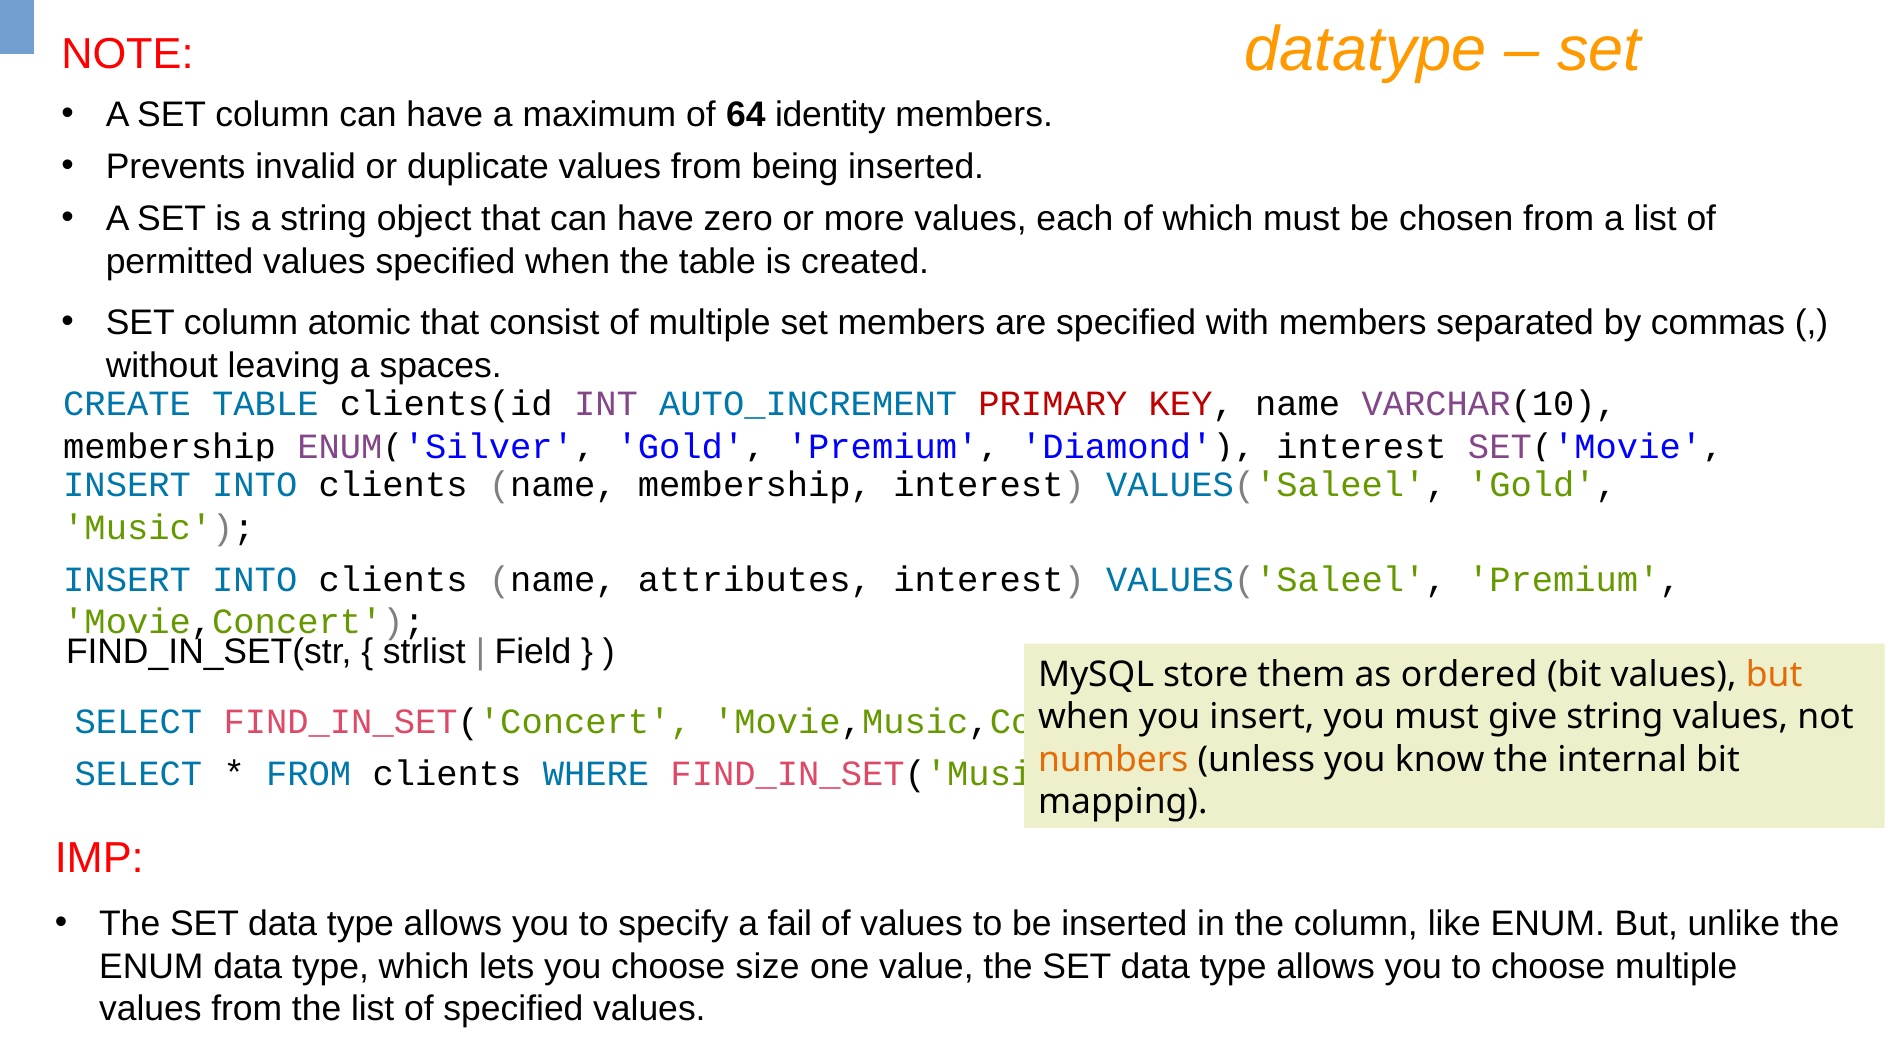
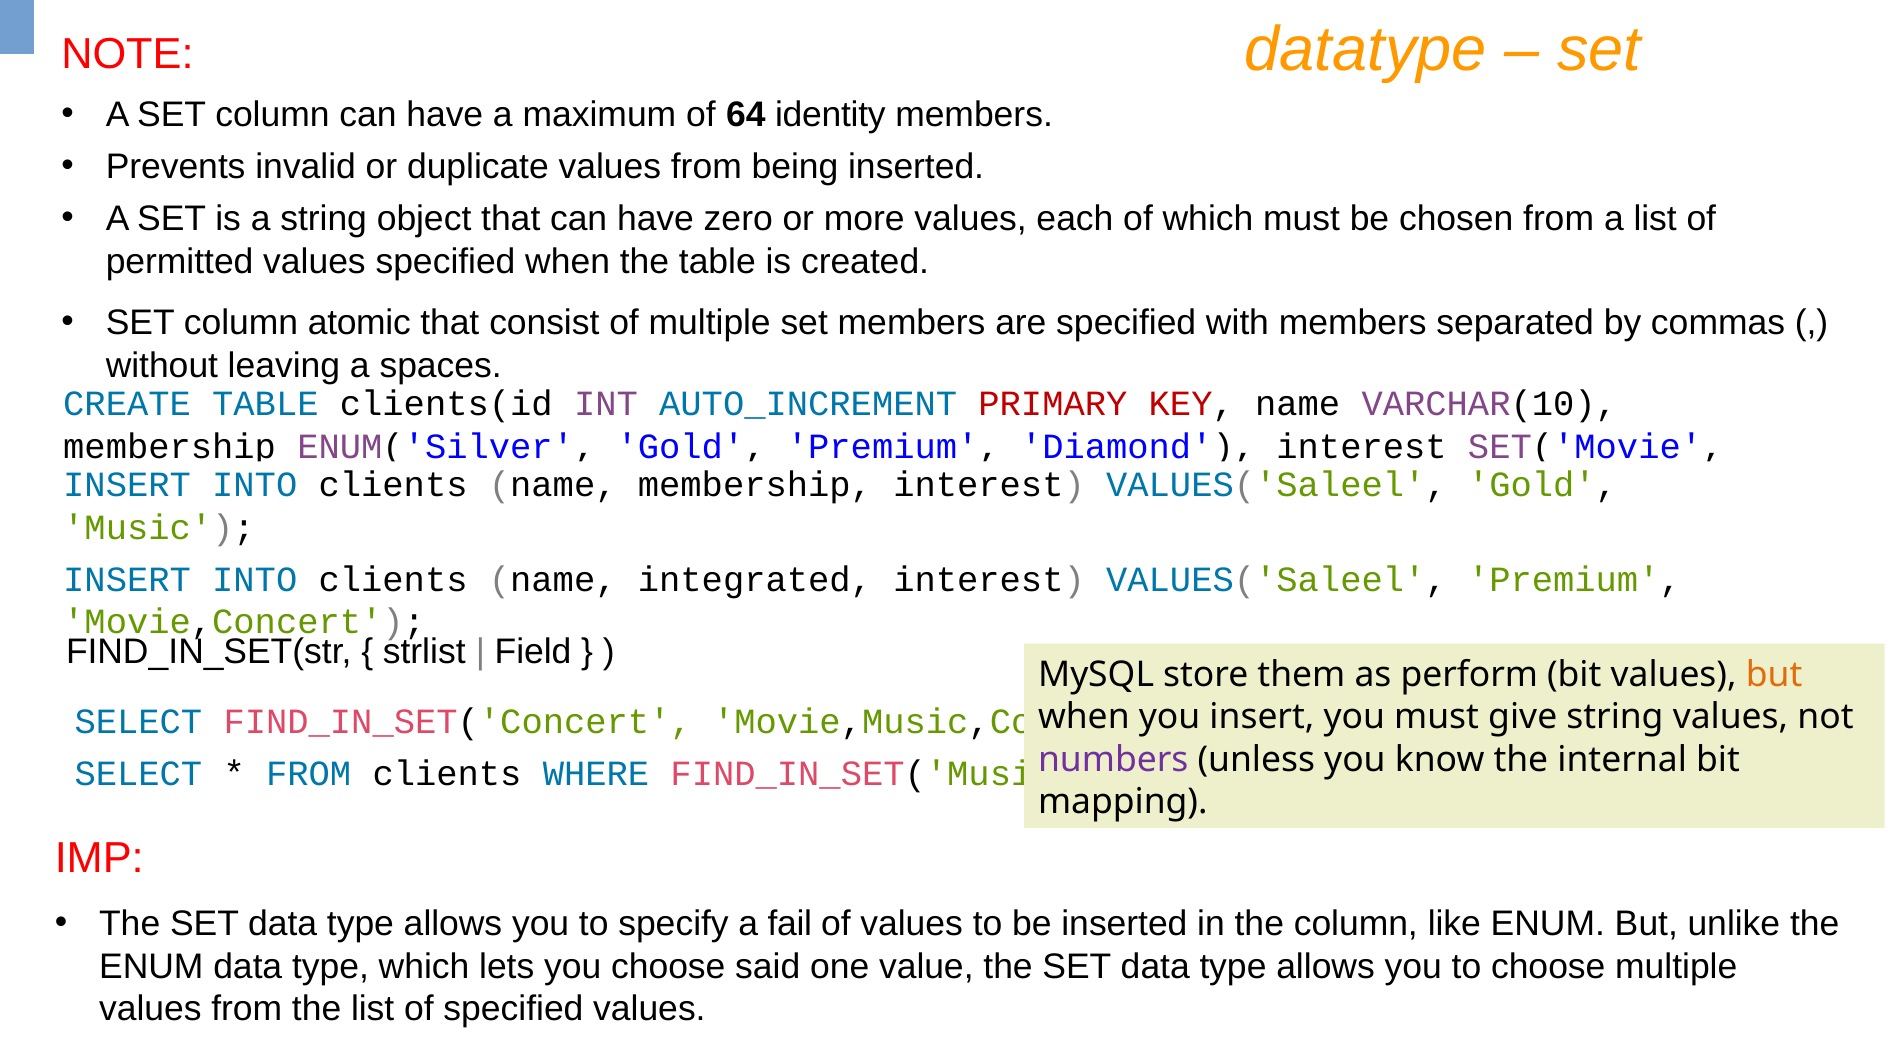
attributes: attributes -> integrated (755, 580)
ordered: ordered -> perform (1469, 675)
numbers colour: orange -> purple (1113, 760)
size: size -> said (768, 967)
